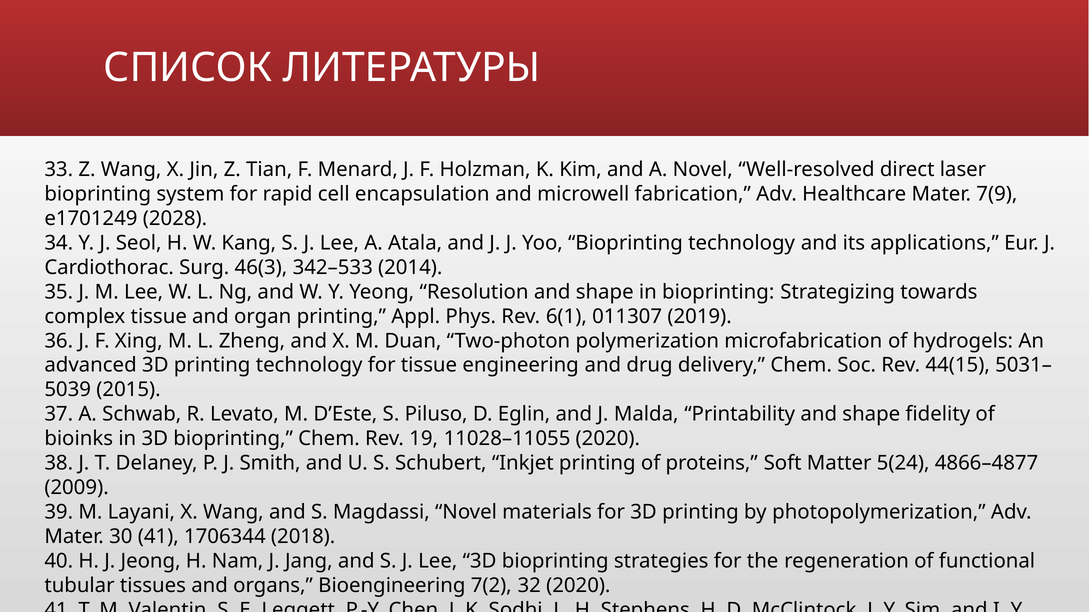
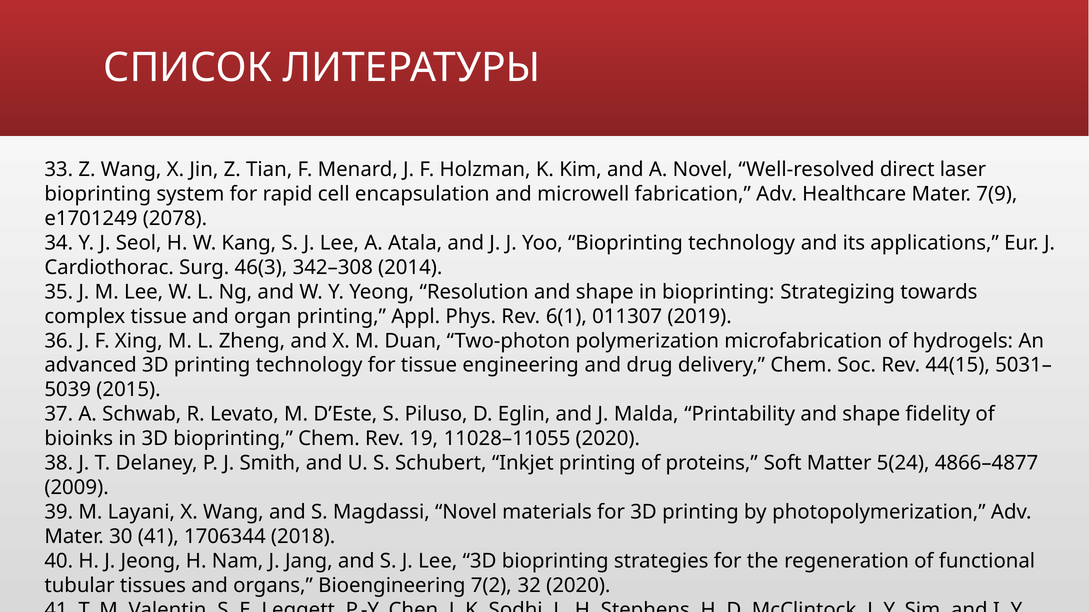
2028: 2028 -> 2078 (175, 219)
342–533: 342–533 -> 342–308 (333, 268)
